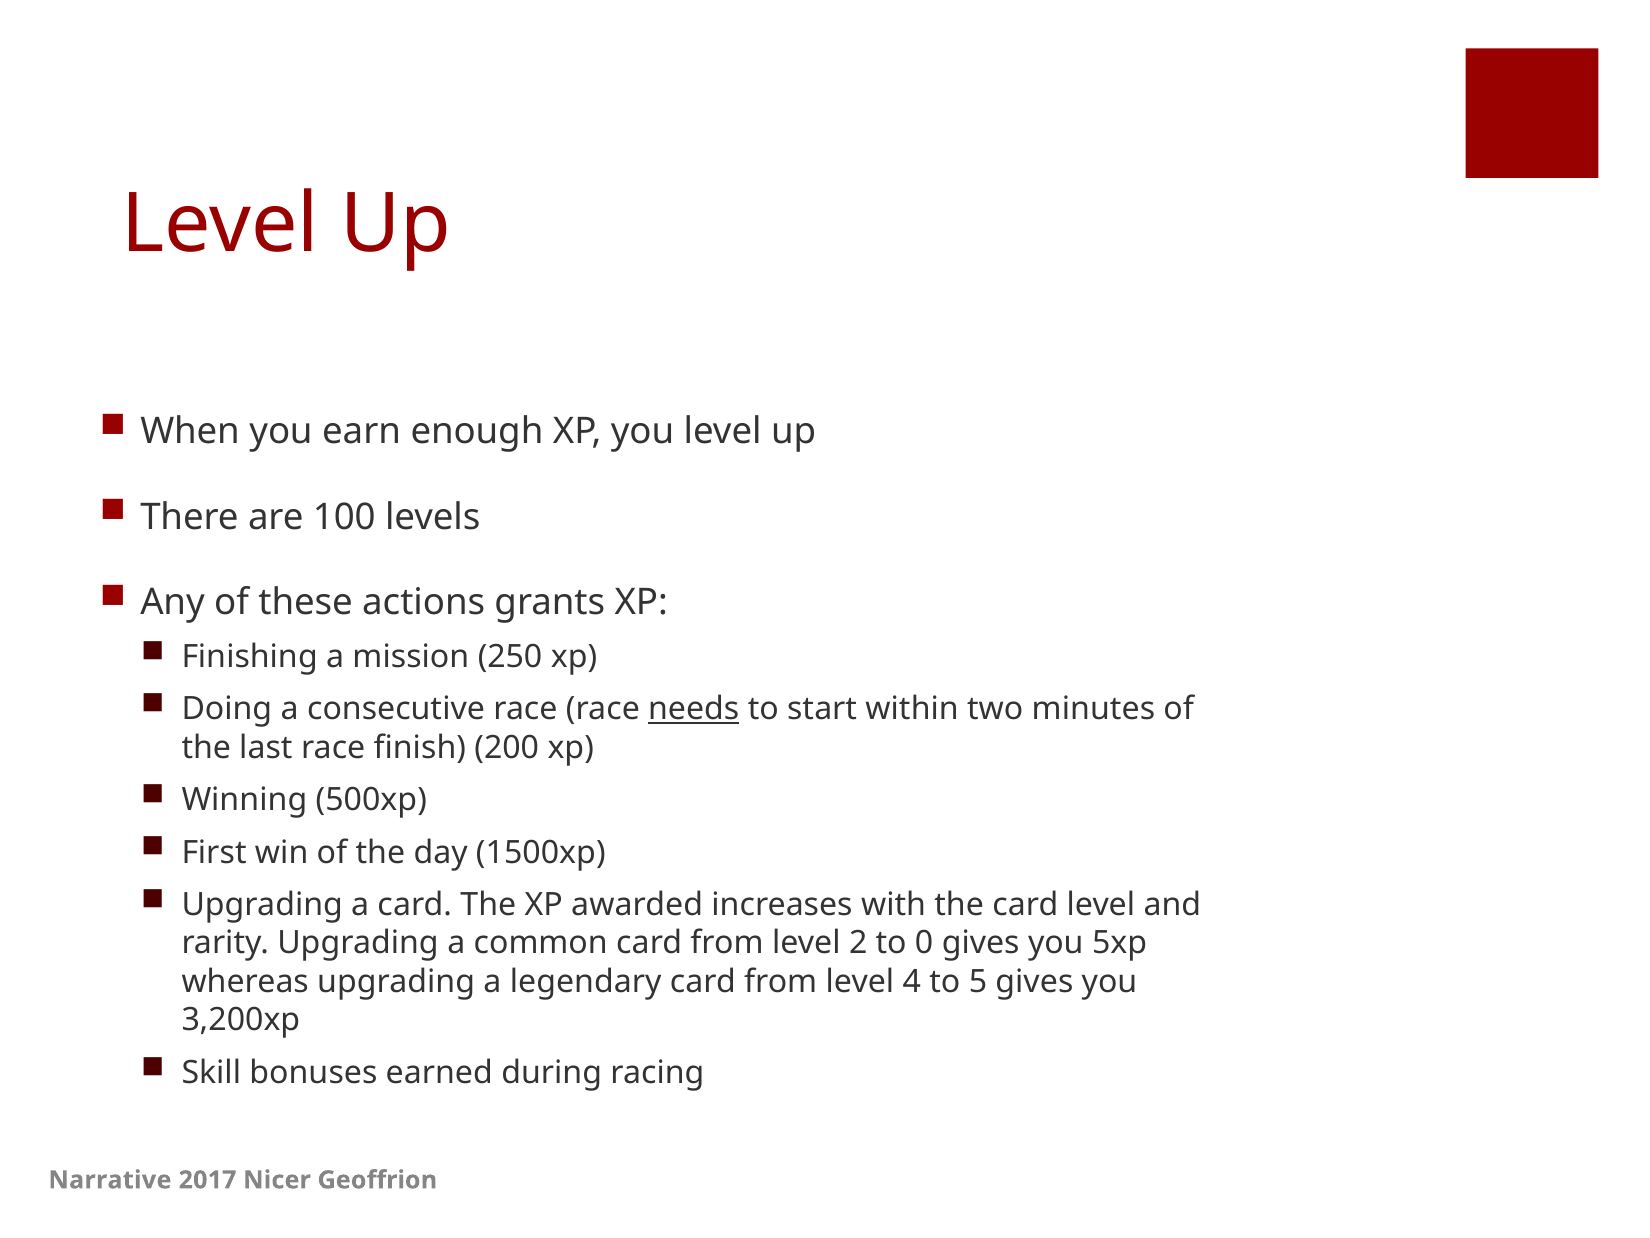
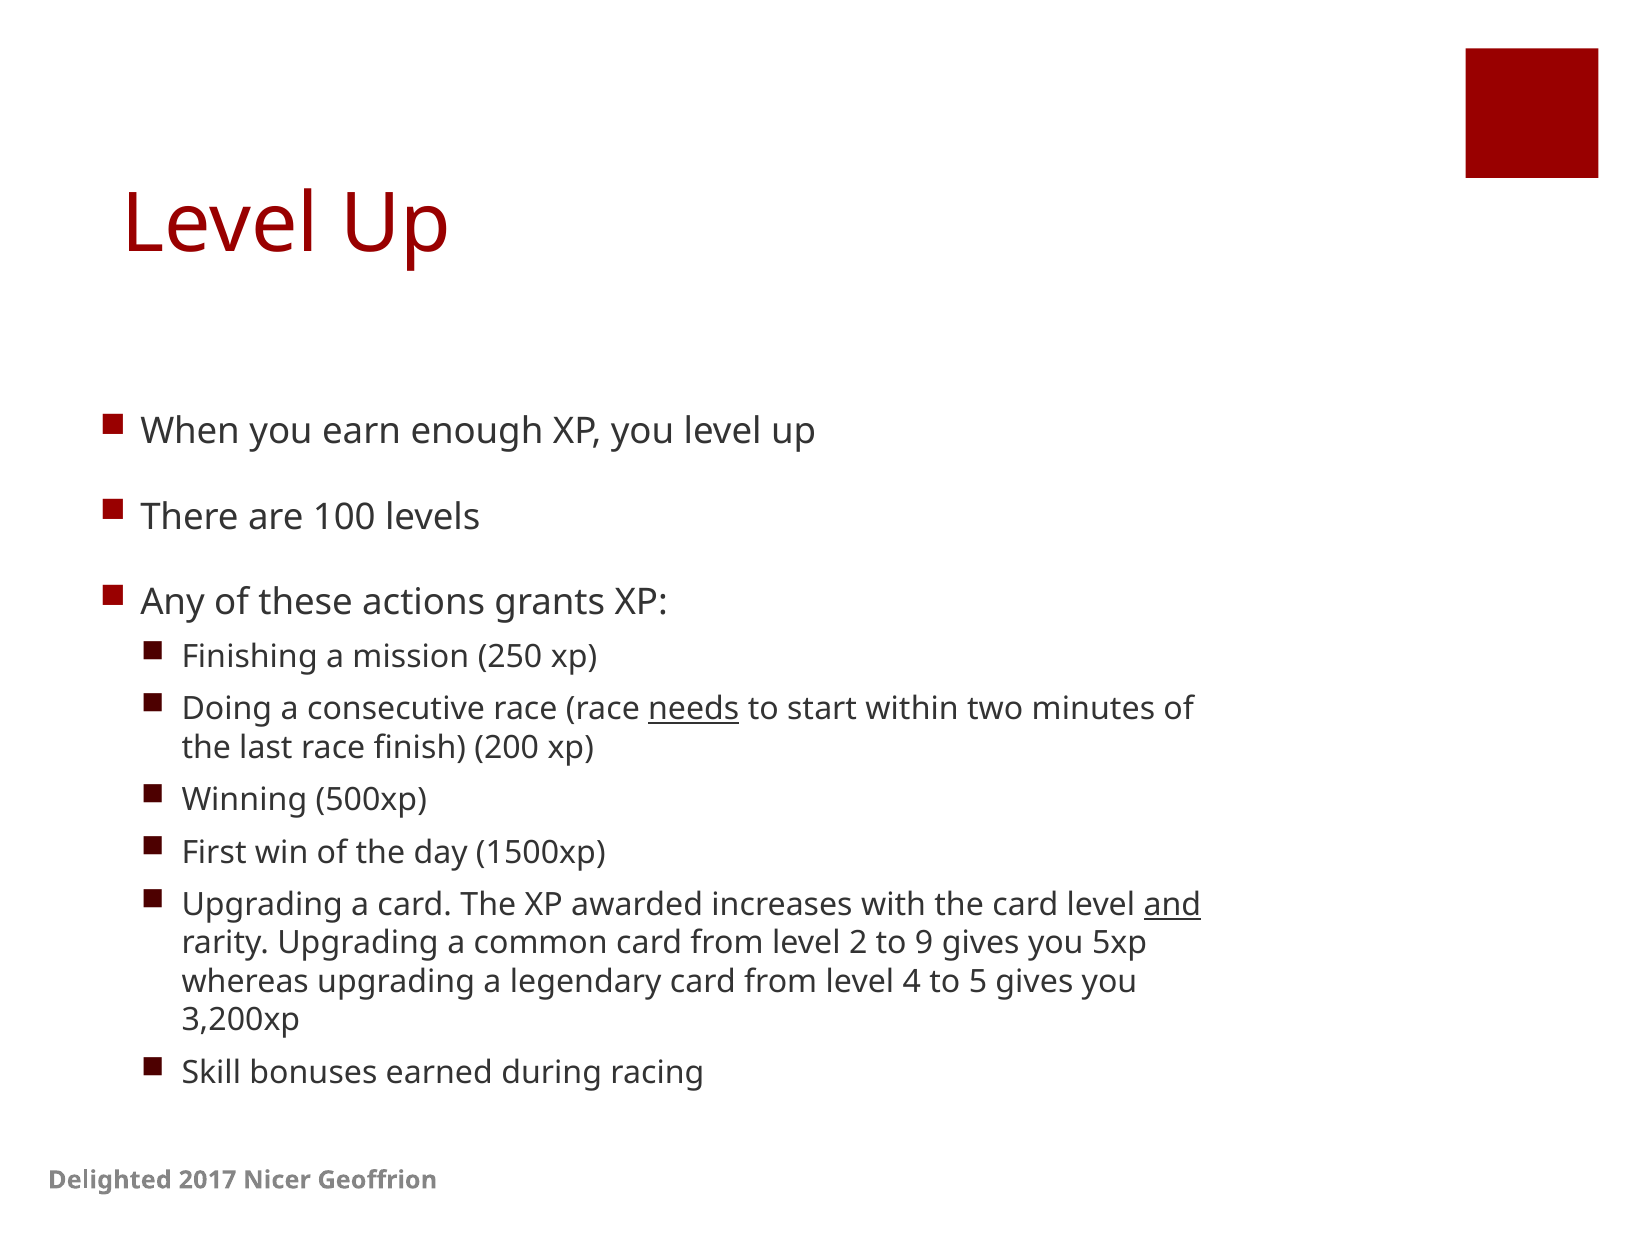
and underline: none -> present (1172, 904)
0: 0 -> 9 (924, 943)
Narrative: Narrative -> Delighted (110, 1180)
